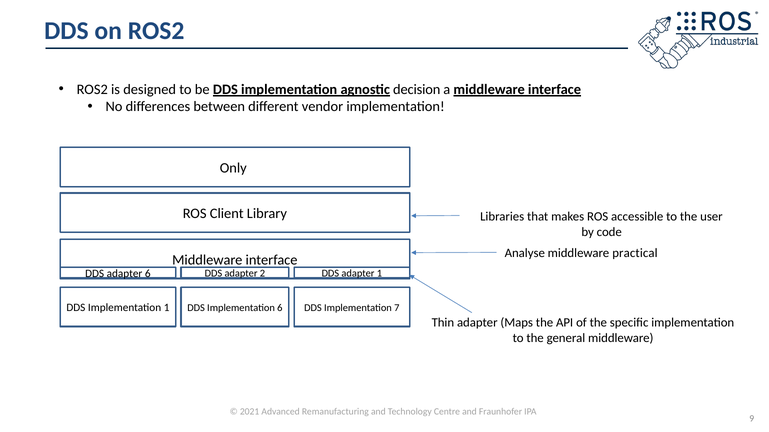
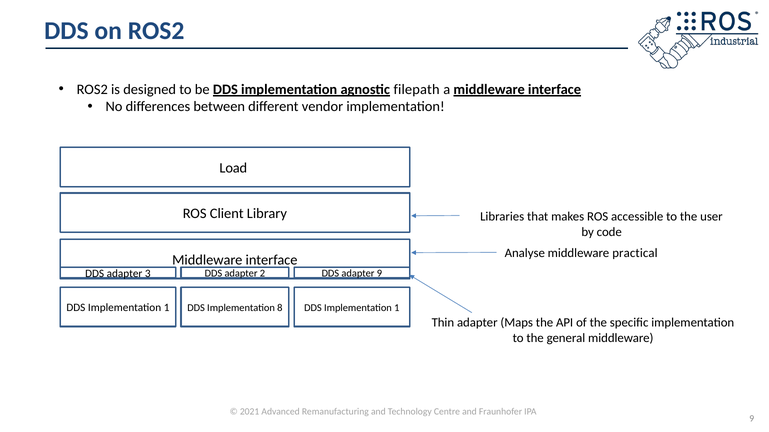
decision: decision -> filepath (417, 90)
Only: Only -> Load (233, 168)
adapter 6: 6 -> 3 (148, 274)
adapter 1: 1 -> 9 (379, 274)
Implementation 6: 6 -> 8 (280, 308)
7: 7 -> 1 (397, 308)
